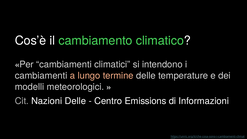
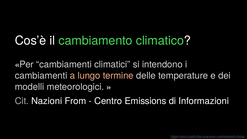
Nazioni Delle: Delle -> From (75, 101)
